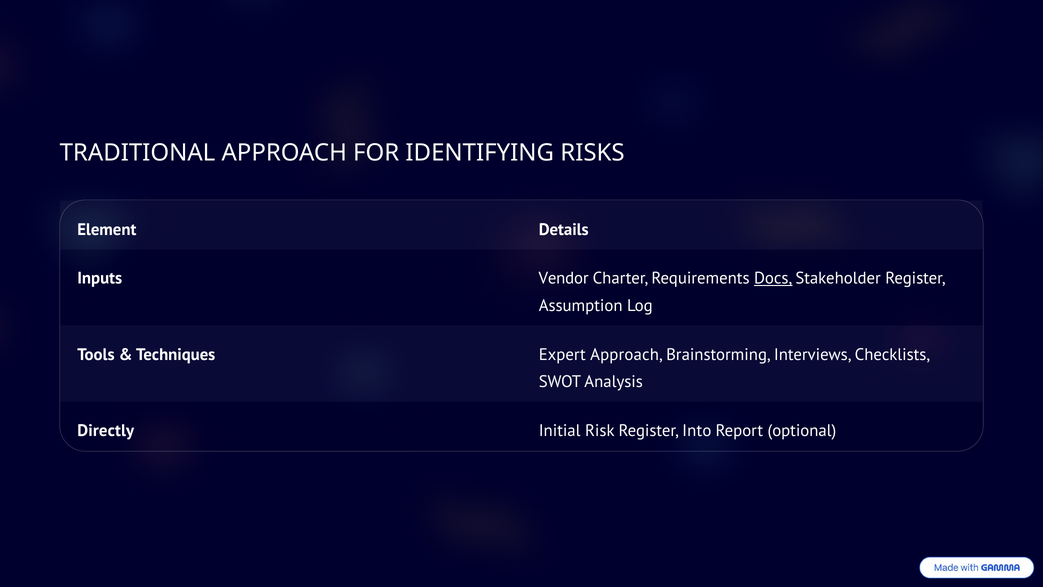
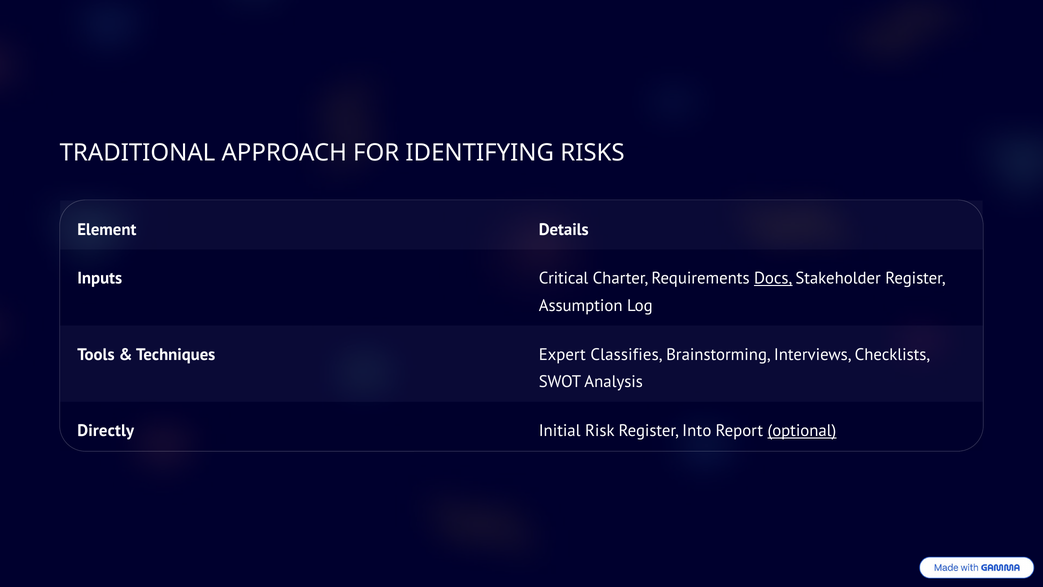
Vendor: Vendor -> Critical (564, 278)
Expert Approach: Approach -> Classifies (627, 354)
optional underline: none -> present (802, 431)
